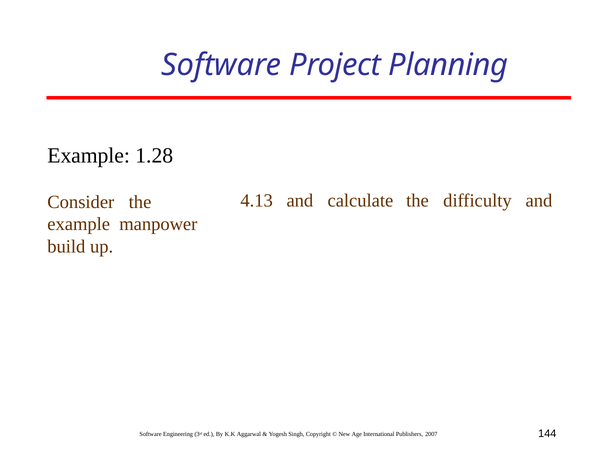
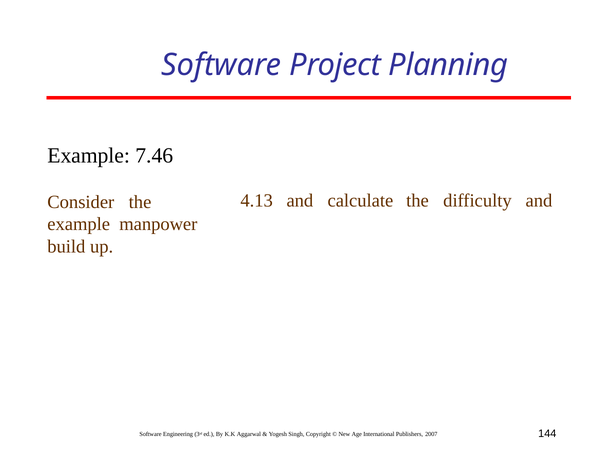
1.28: 1.28 -> 7.46 (154, 156)
